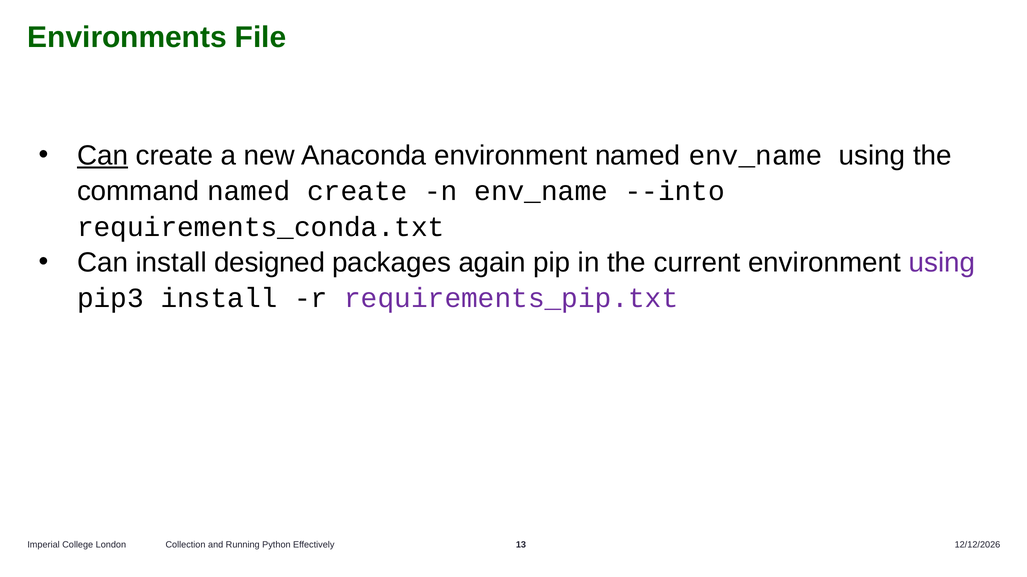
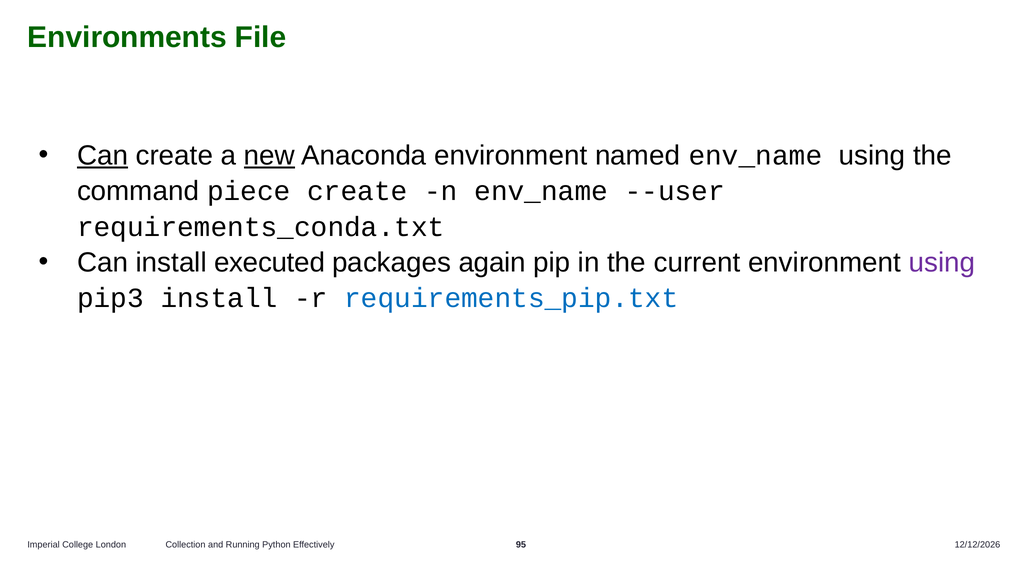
new underline: none -> present (269, 156)
command named: named -> piece (249, 191)
--into: --into -> --user (675, 191)
designed: designed -> executed (270, 263)
requirements_pip.txt colour: purple -> blue (511, 299)
13: 13 -> 95 (521, 545)
